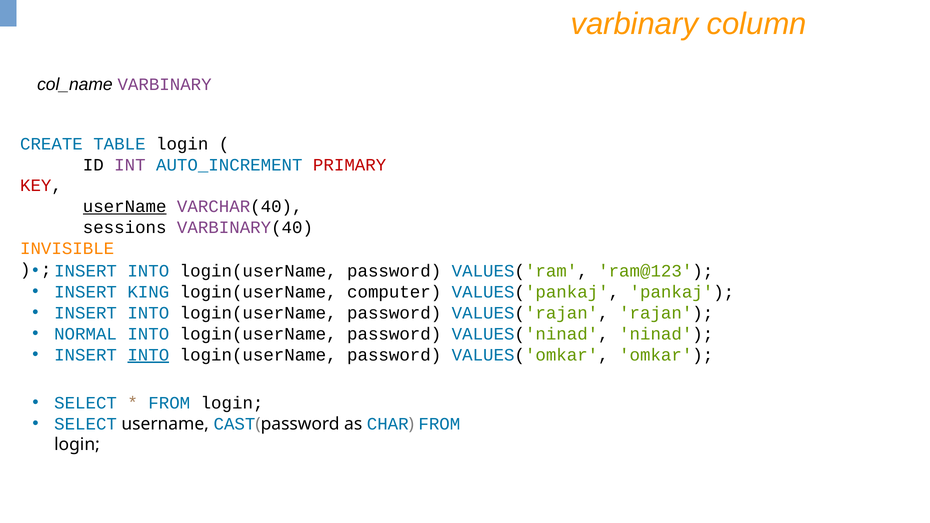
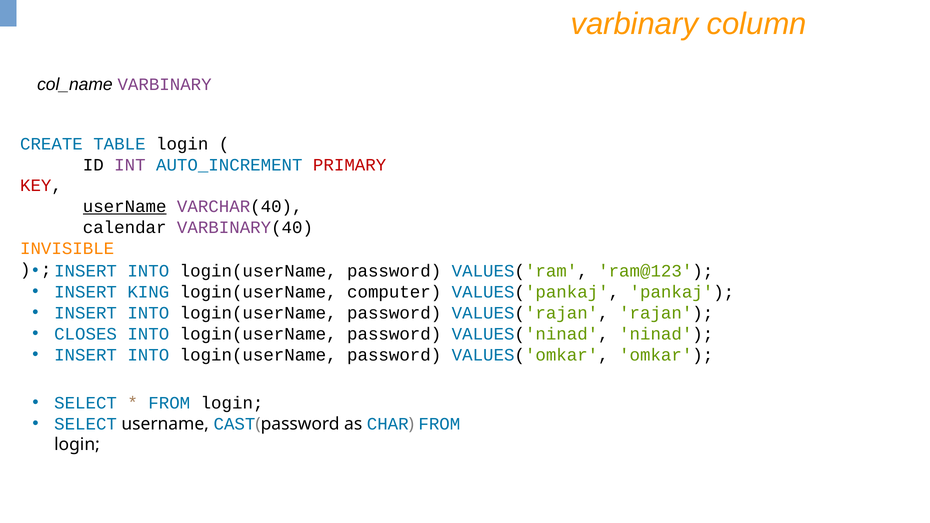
sessions: sessions -> calendar (125, 228)
NORMAL: NORMAL -> CLOSES (86, 334)
INTO underline: present -> none (148, 355)
